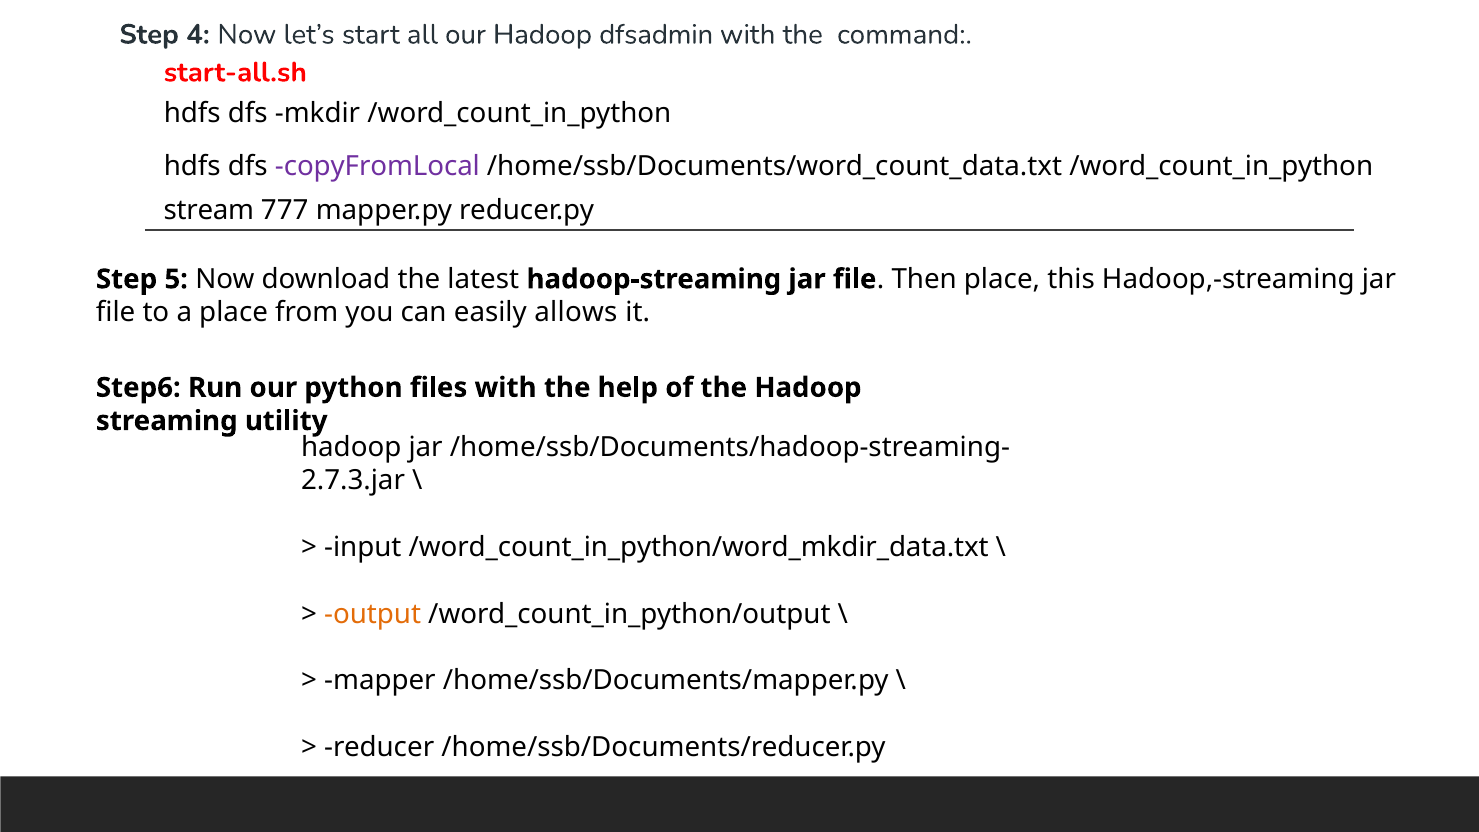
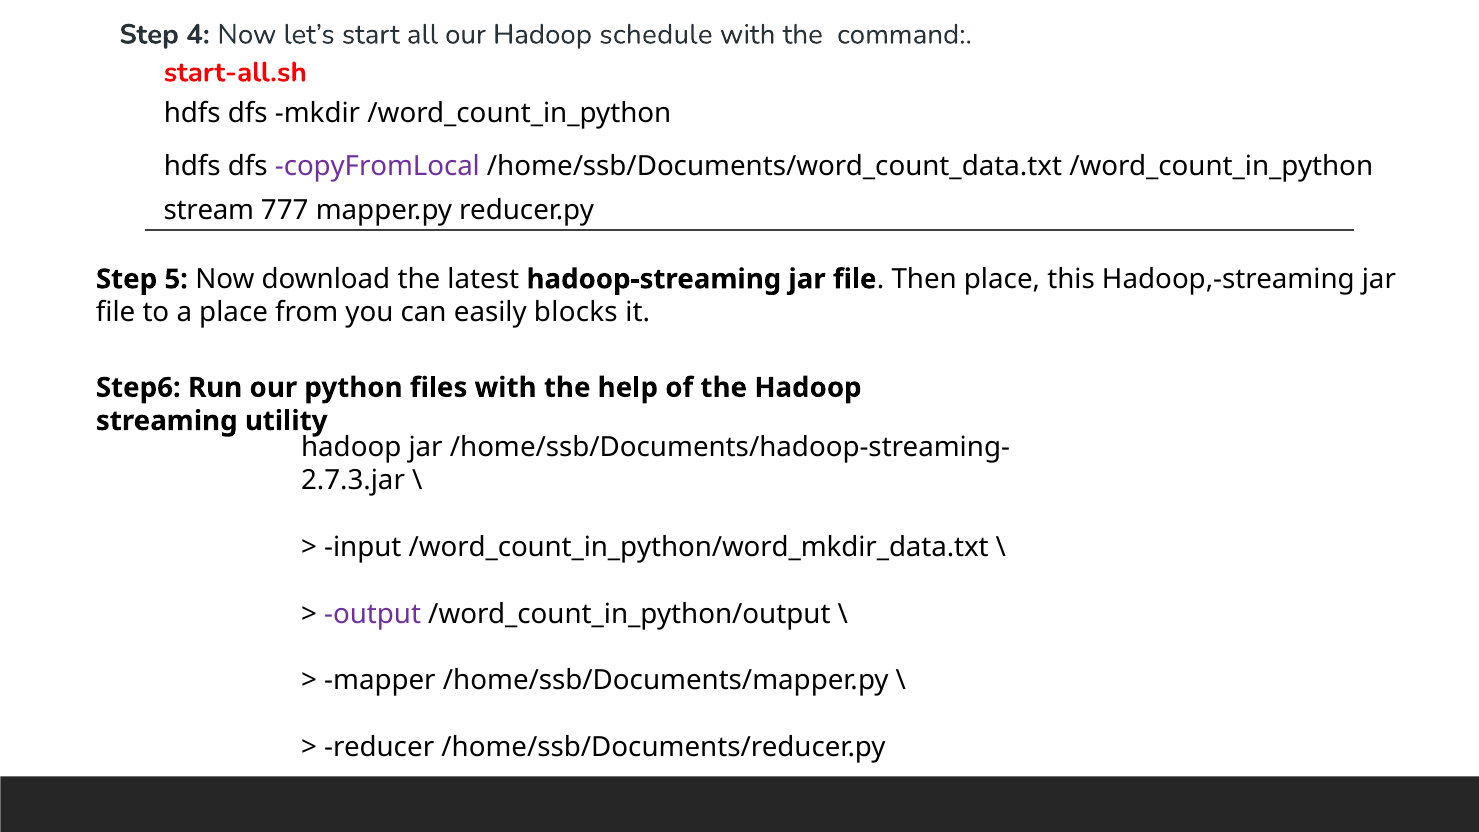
dfsadmin: dfsadmin -> schedule (656, 34)
allows: allows -> blocks (576, 312)
output colour: orange -> purple (373, 614)
